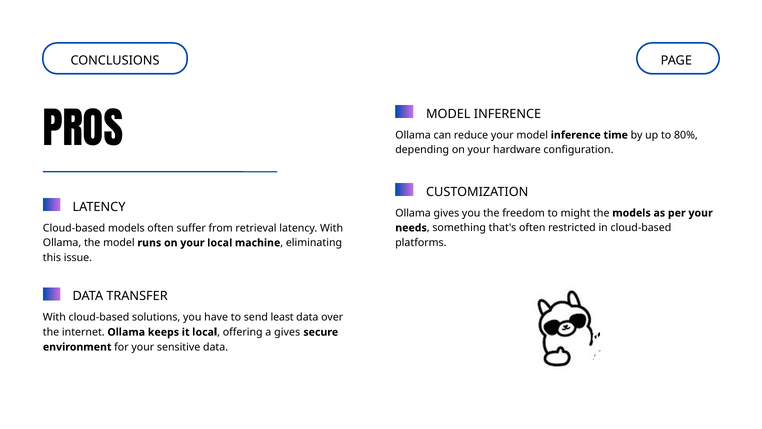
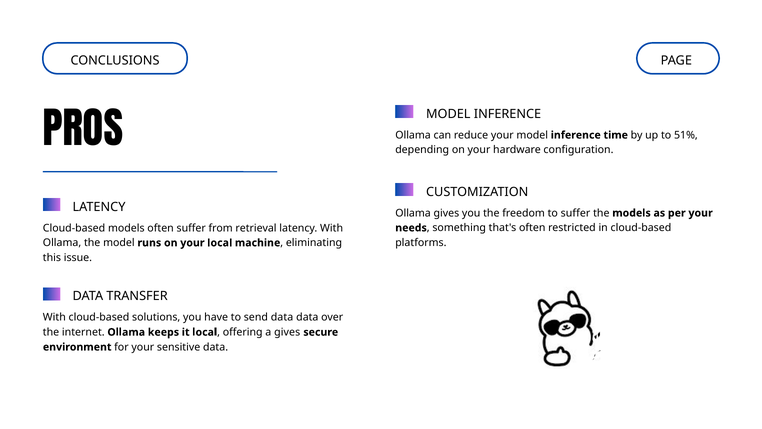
80%: 80% -> 51% (686, 135)
to might: might -> suffer (576, 213)
send least: least -> data (282, 317)
